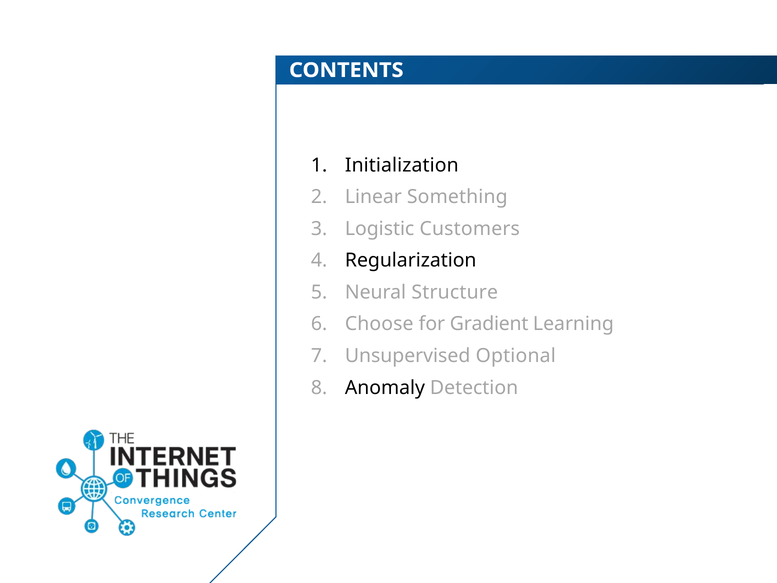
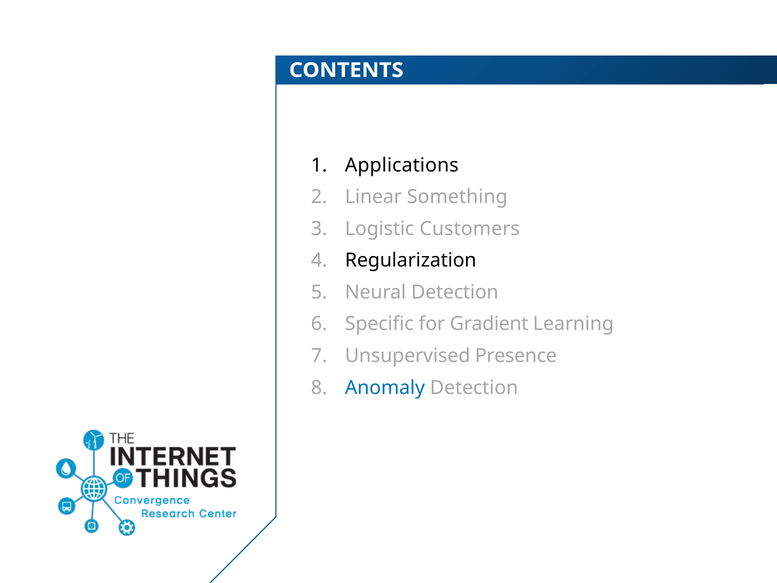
Initialization: Initialization -> Applications (402, 165)
Neural Structure: Structure -> Detection (455, 292)
Choose: Choose -> Specific (379, 324)
Optional: Optional -> Presence (516, 356)
Anomaly colour: black -> blue (385, 388)
